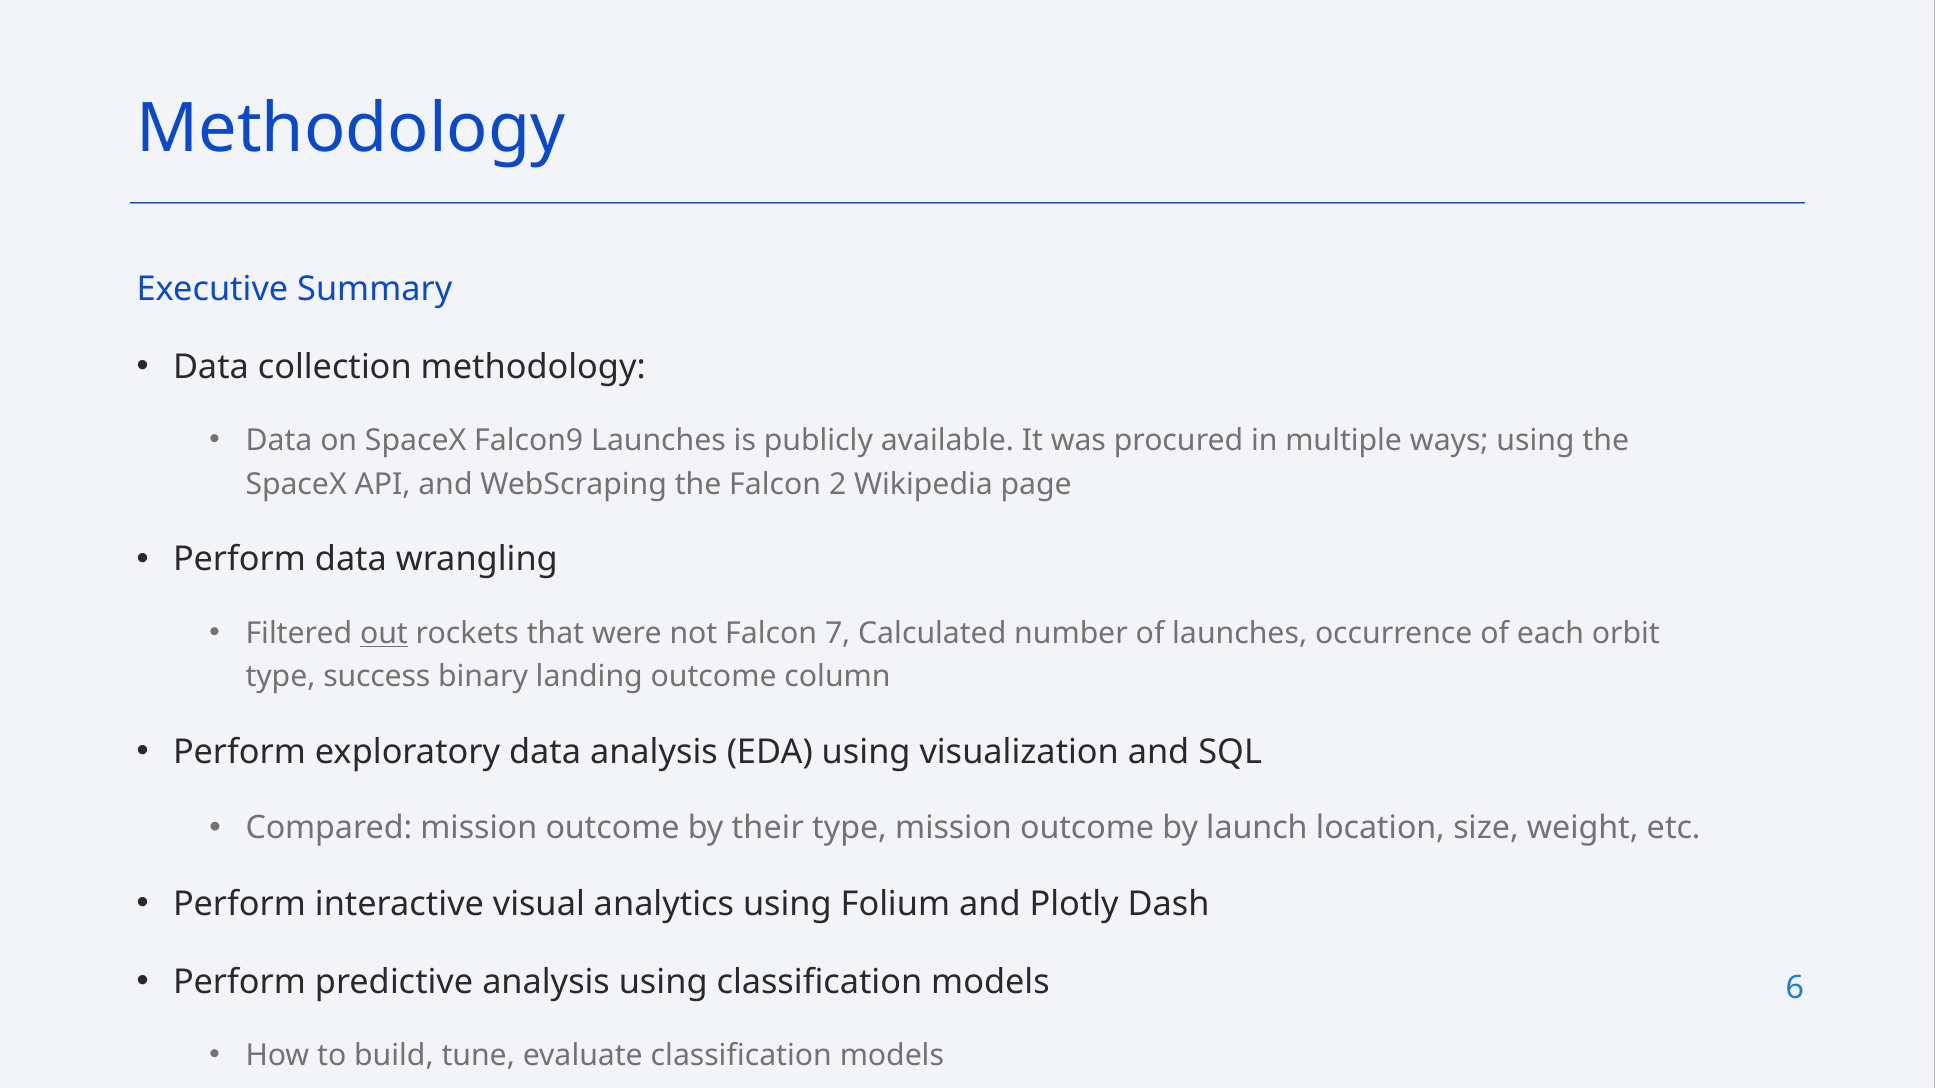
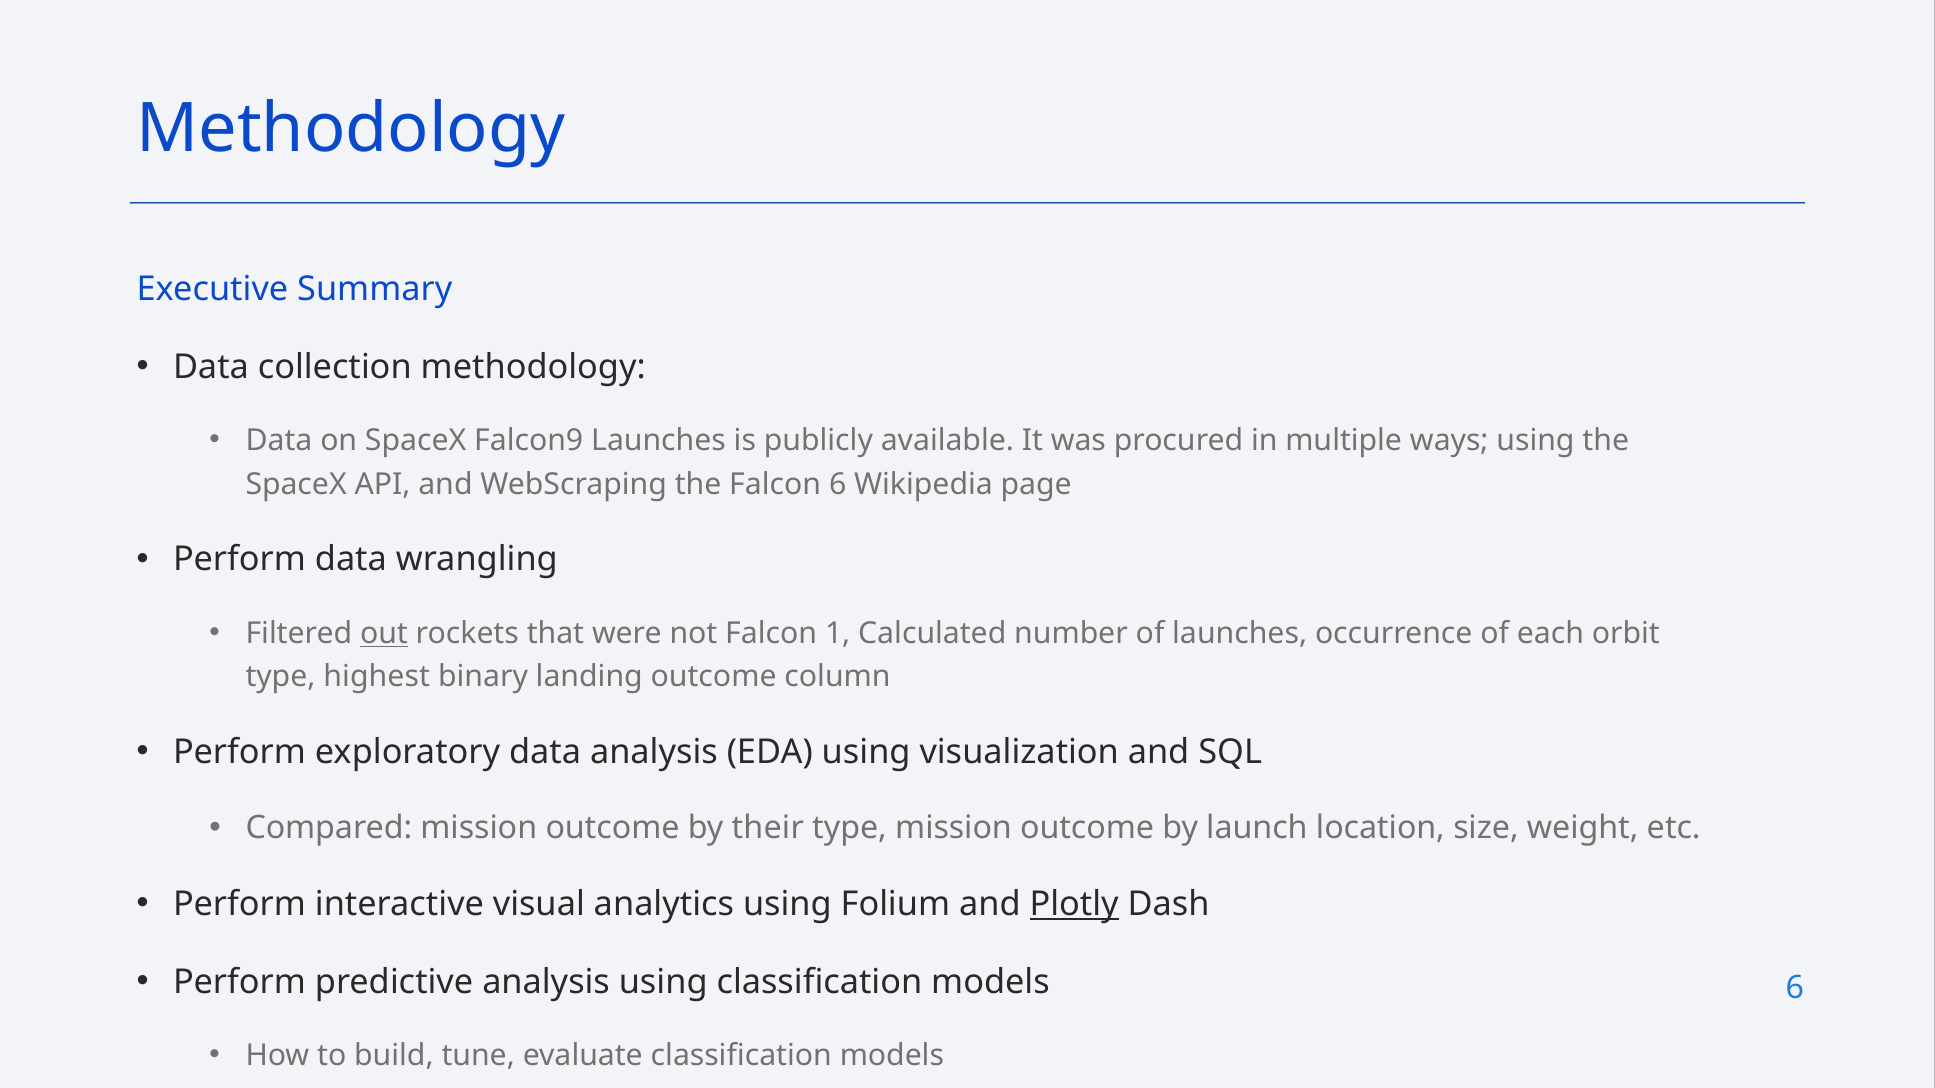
Falcon 2: 2 -> 6 (838, 484)
7: 7 -> 1 (838, 634)
success: success -> highest (377, 677)
Plotly underline: none -> present (1074, 905)
